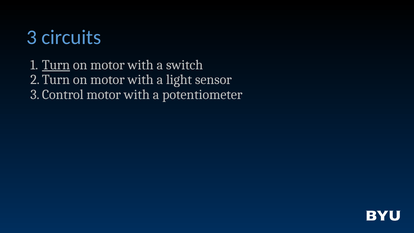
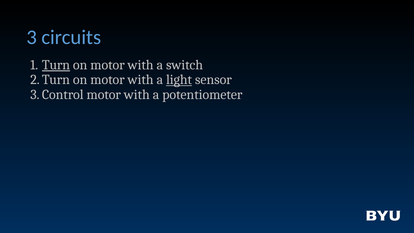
light underline: none -> present (179, 80)
